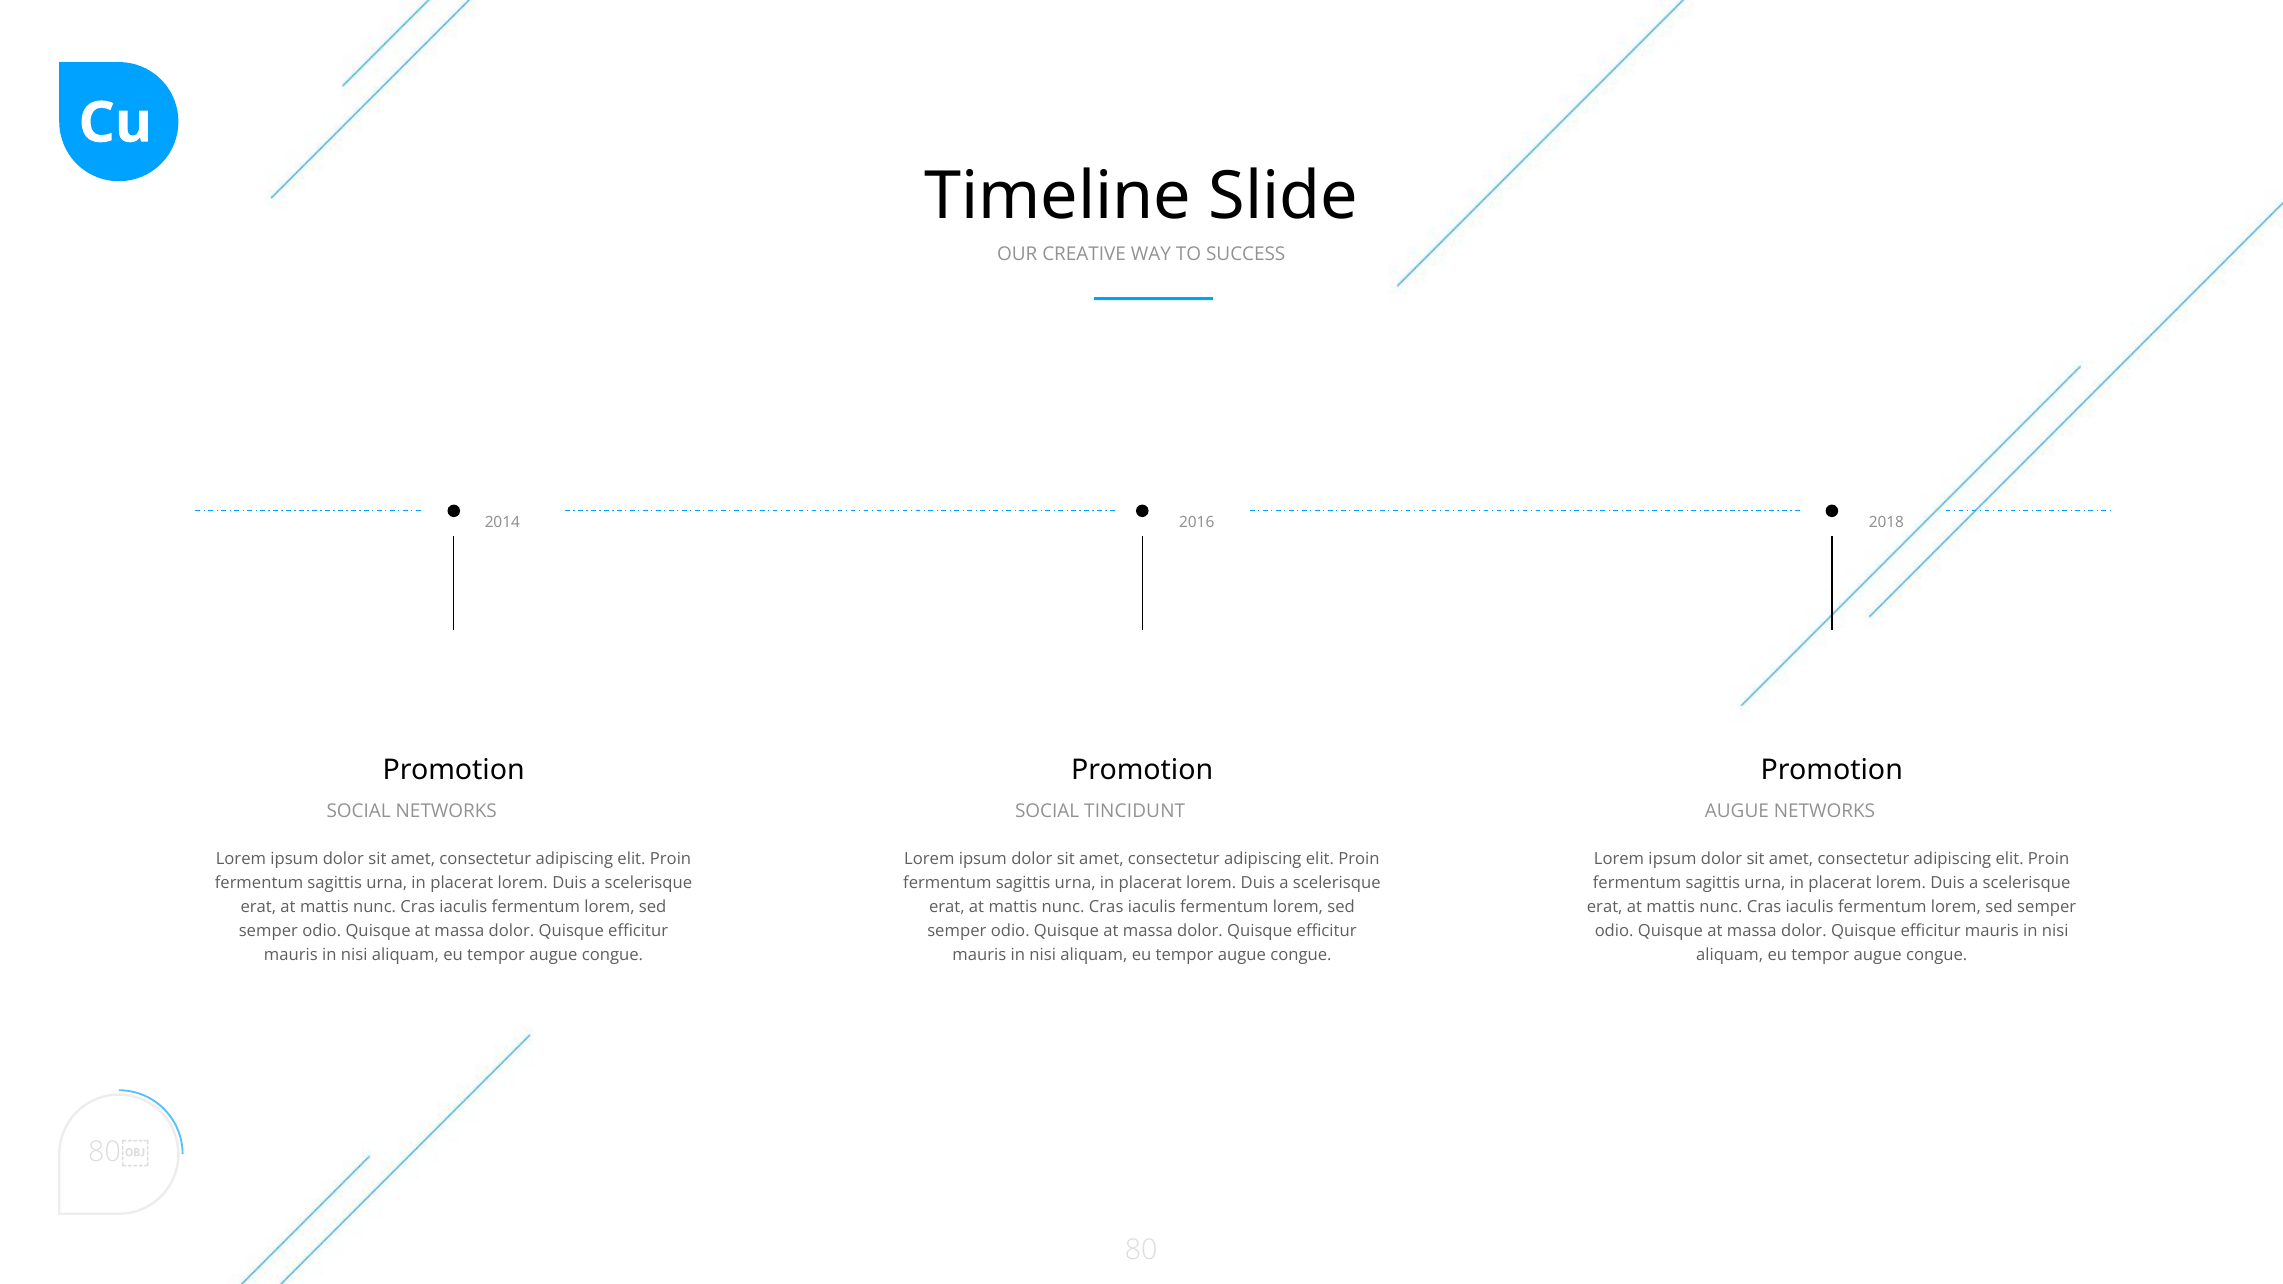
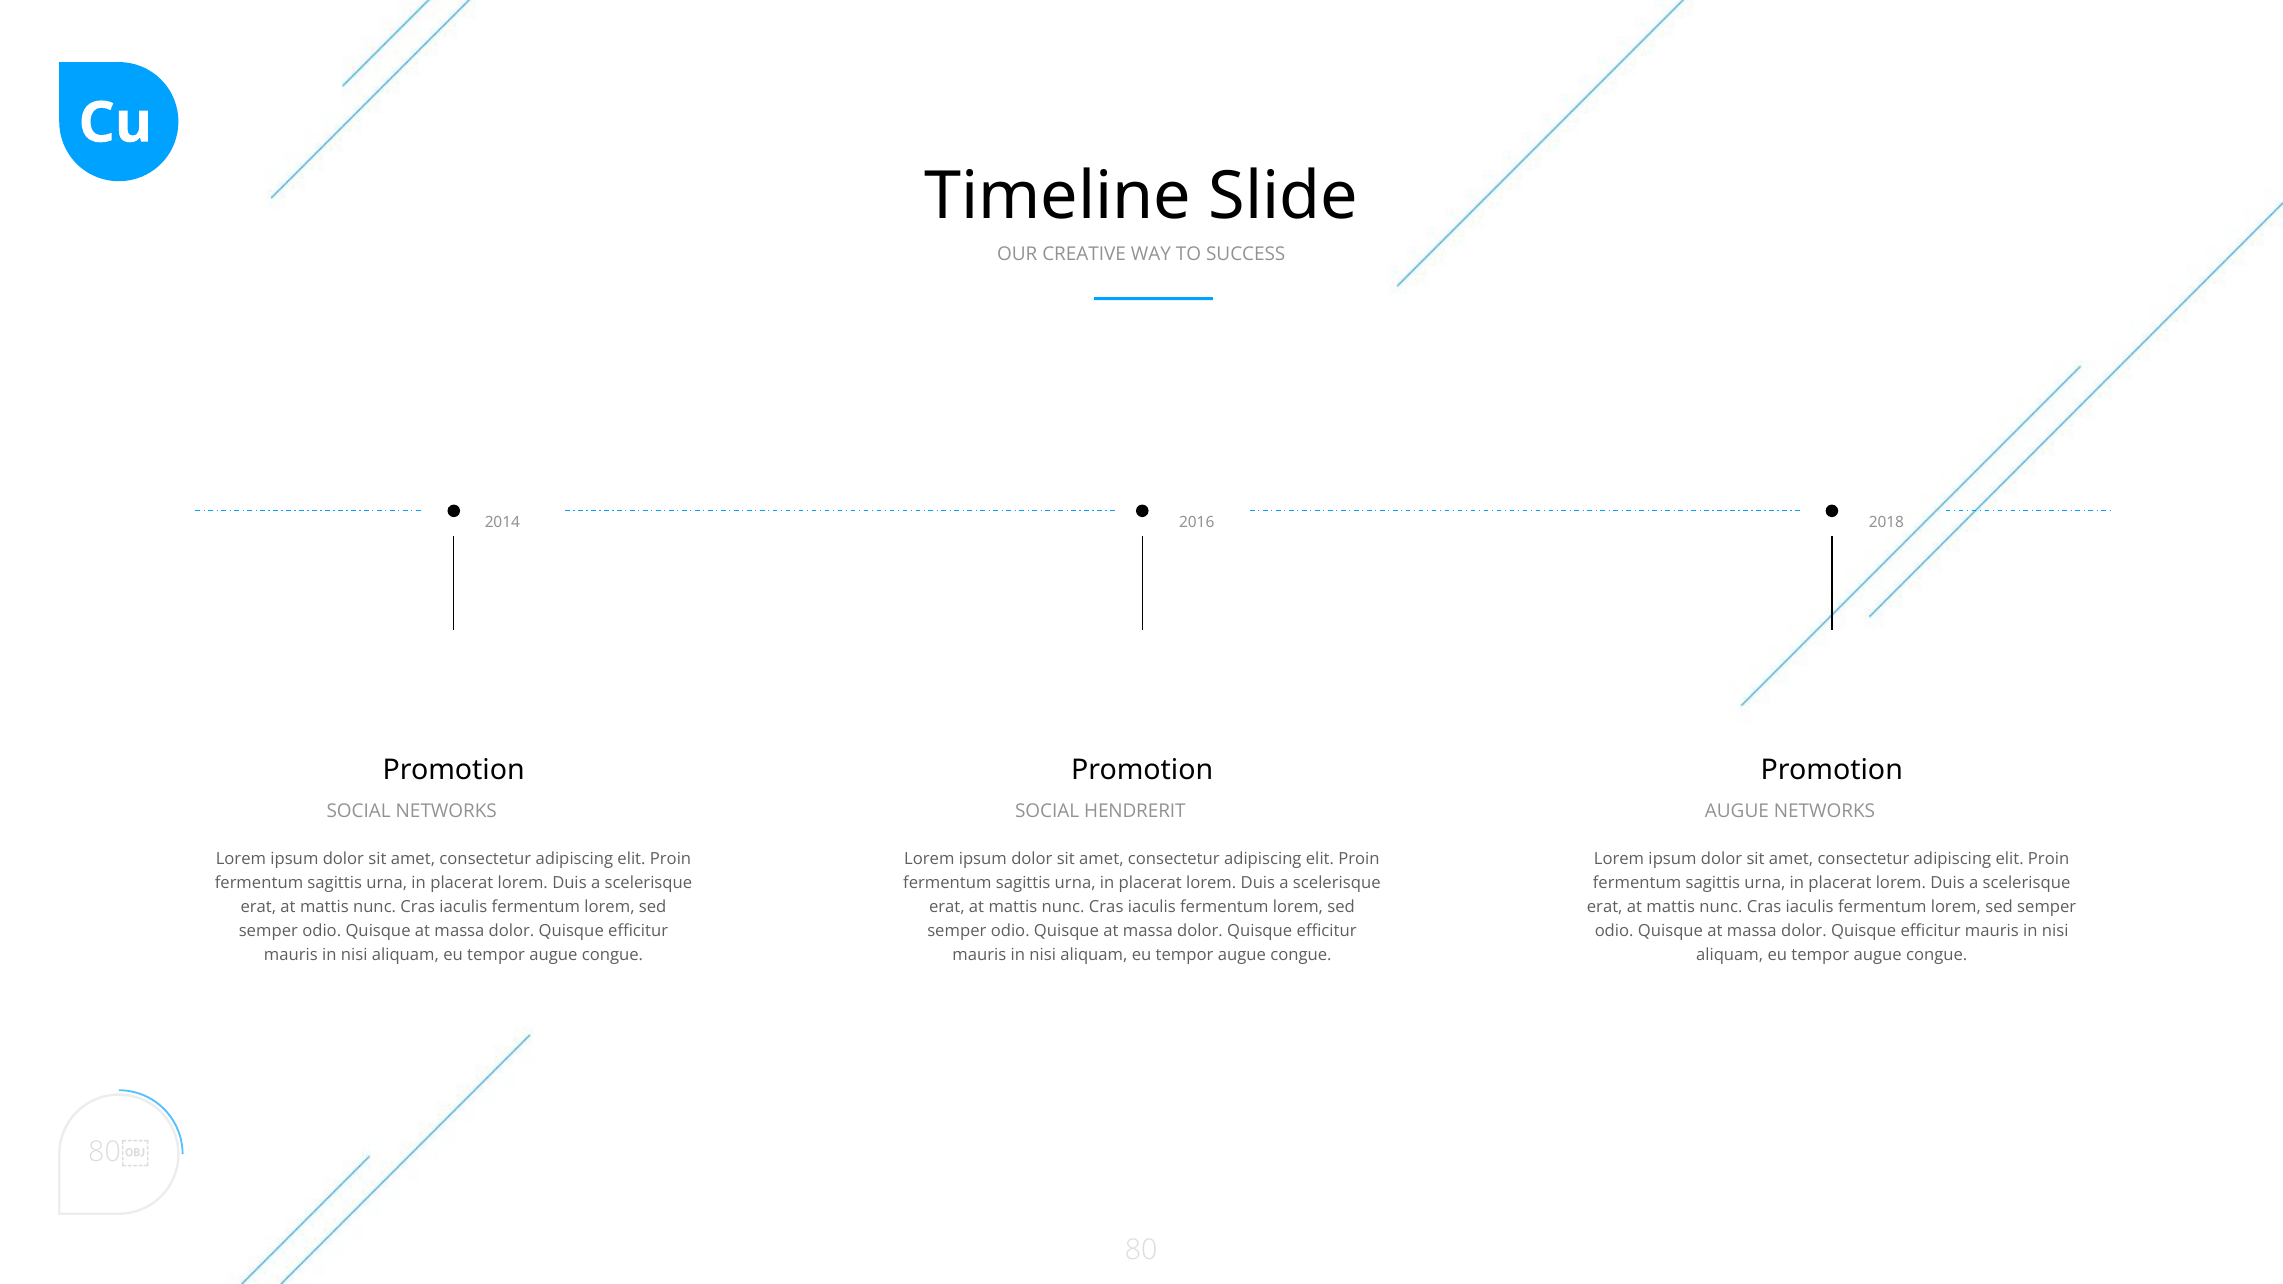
TINCIDUNT: TINCIDUNT -> HENDRERIT (1135, 812)
